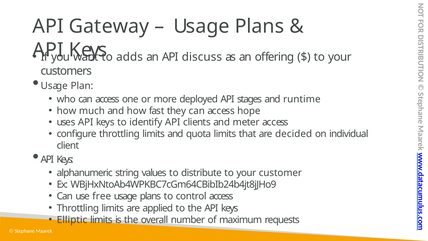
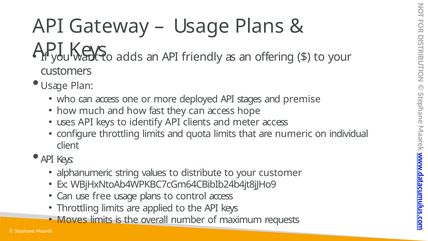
discuss: discuss -> friendly (202, 57)
runtime: runtime -> premise (302, 99)
decided: decided -> numeric (294, 134)
Elliptic: Elliptic -> Moves (72, 220)
